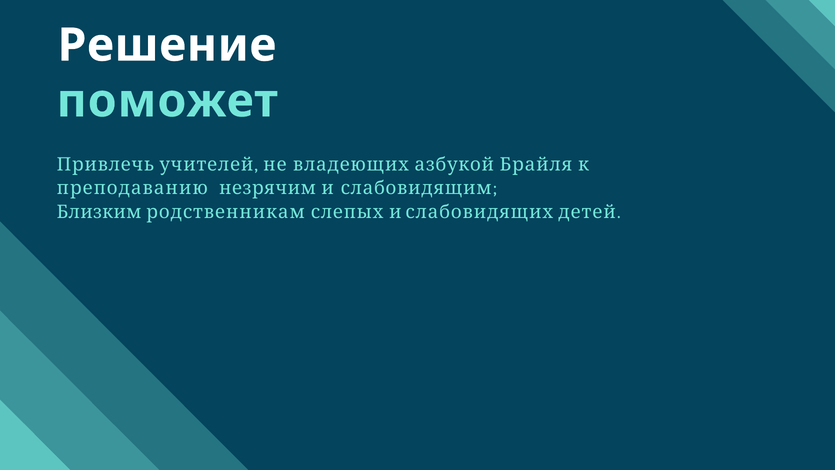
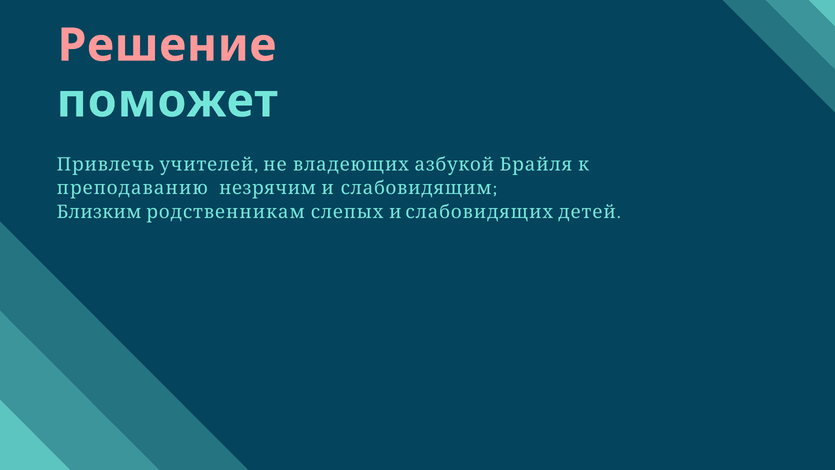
Решение colour: white -> pink (167, 45)
